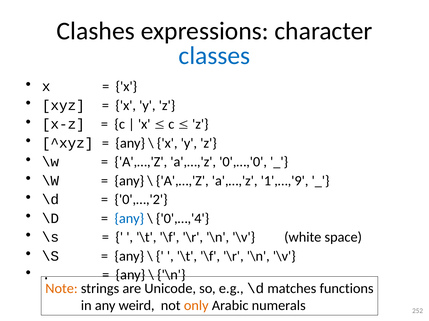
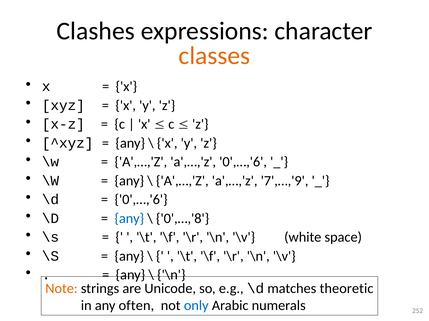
classes colour: blue -> orange (214, 56)
a',…,'z 0',…,'0: 0',…,'0 -> 0',…,'6 (243, 162)
1',…,'9: 1',…,'9 -> 7',…,'9 (285, 181)
0',…,'2: 0',…,'2 -> 0',…,'6 (141, 200)
0',…,'4: 0',…,'4 -> 0',…,'8 (183, 219)
functions: functions -> theoretic (347, 289)
weird: weird -> often (136, 306)
only colour: orange -> blue (196, 306)
